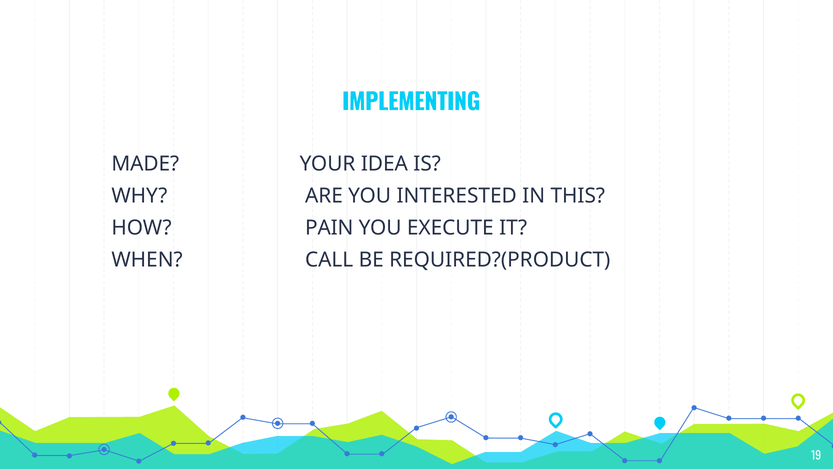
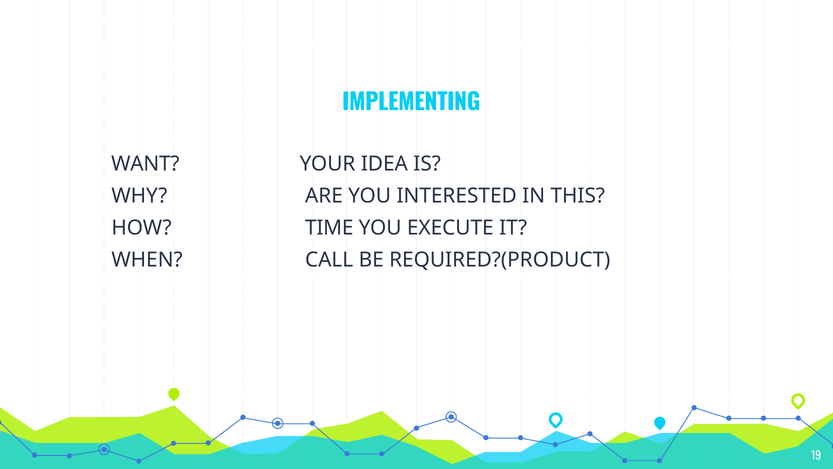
MADE: MADE -> WANT (145, 164)
PAIN: PAIN -> TIME (329, 228)
